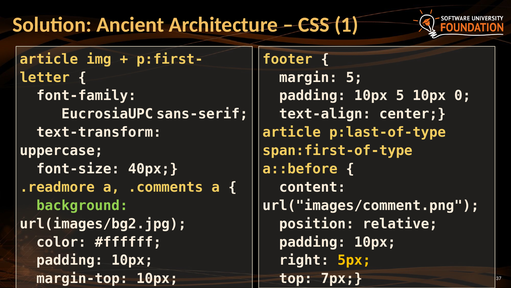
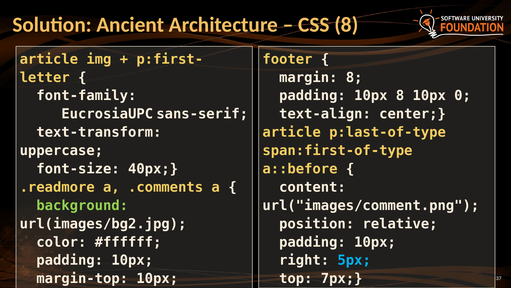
CSS 1: 1 -> 8 (346, 25)
margin 5: 5 -> 8 (354, 77)
10px 5: 5 -> 8 (400, 96)
5px colour: yellow -> light blue (354, 260)
